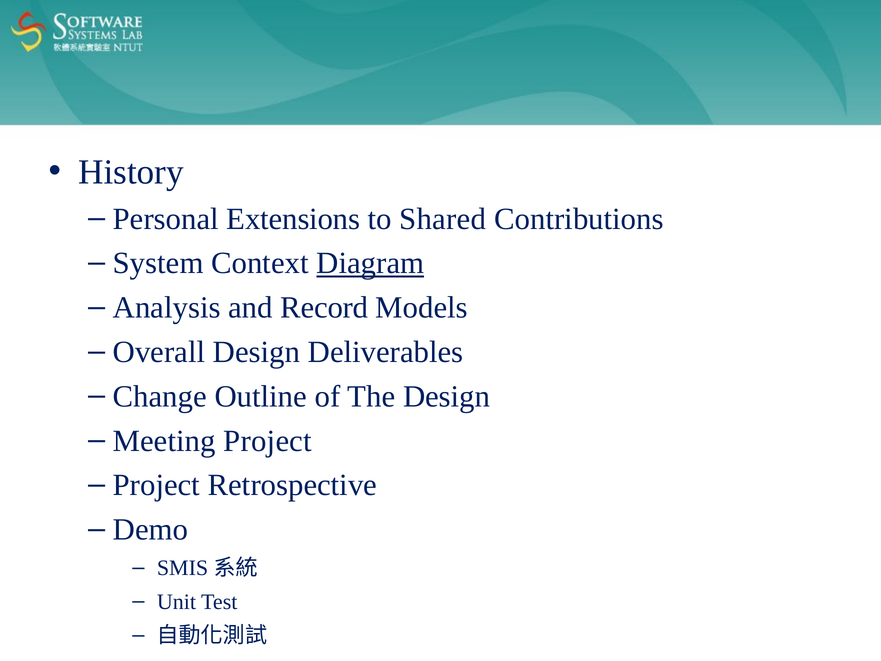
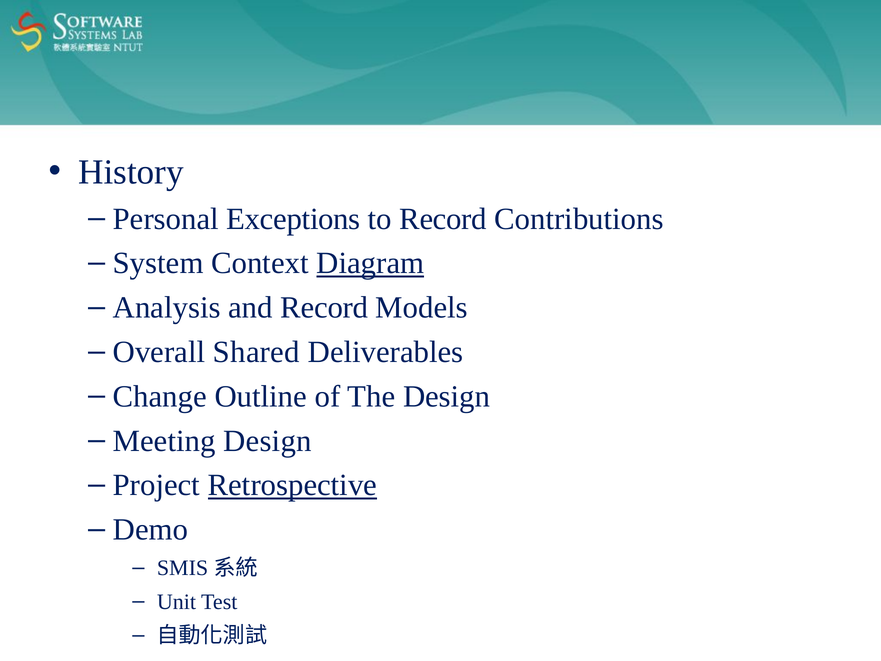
Extensions: Extensions -> Exceptions (293, 219)
to Shared: Shared -> Record (443, 219)
Overall Design: Design -> Shared (256, 352)
Meeting Project: Project -> Design (268, 441)
Retrospective underline: none -> present (292, 485)
